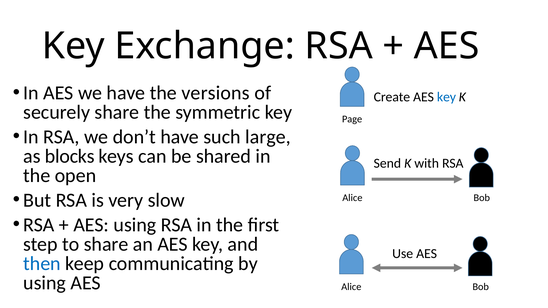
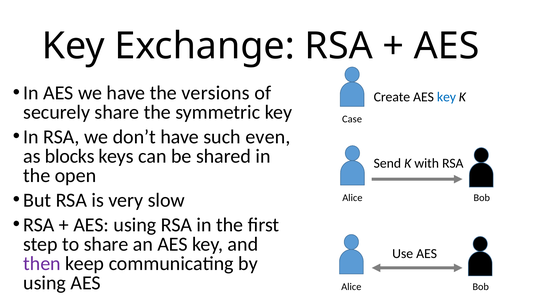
Page: Page -> Case (352, 119)
large: large -> even (268, 137)
then colour: blue -> purple (42, 264)
